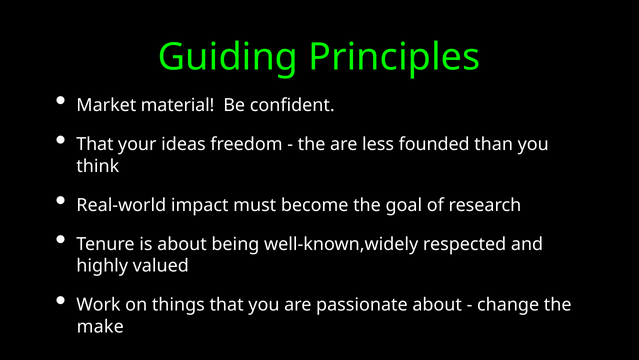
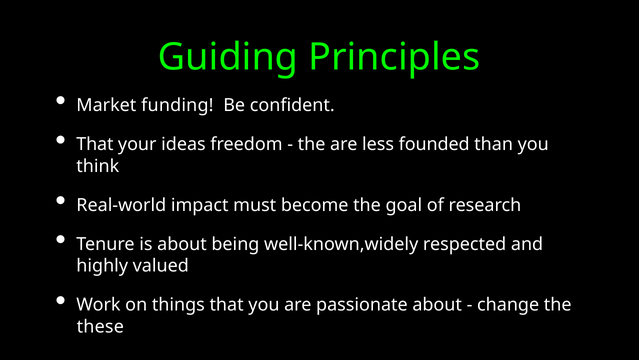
material: material -> funding (177, 105)
make: make -> these (100, 326)
